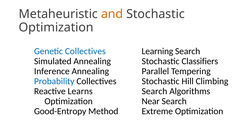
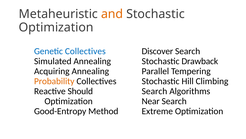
Learning: Learning -> Discover (157, 51)
Classifiers: Classifiers -> Drawback (200, 61)
Inference: Inference -> Acquiring (52, 71)
Probability colour: blue -> orange (54, 81)
Learns: Learns -> Should (80, 91)
